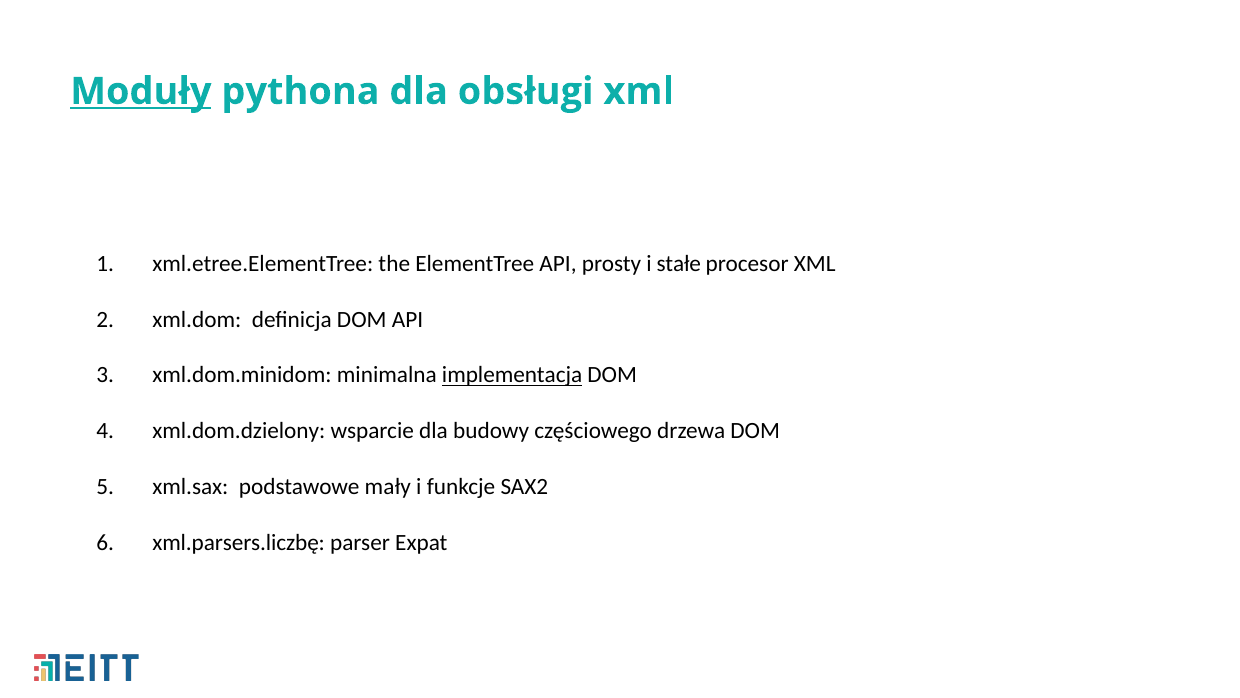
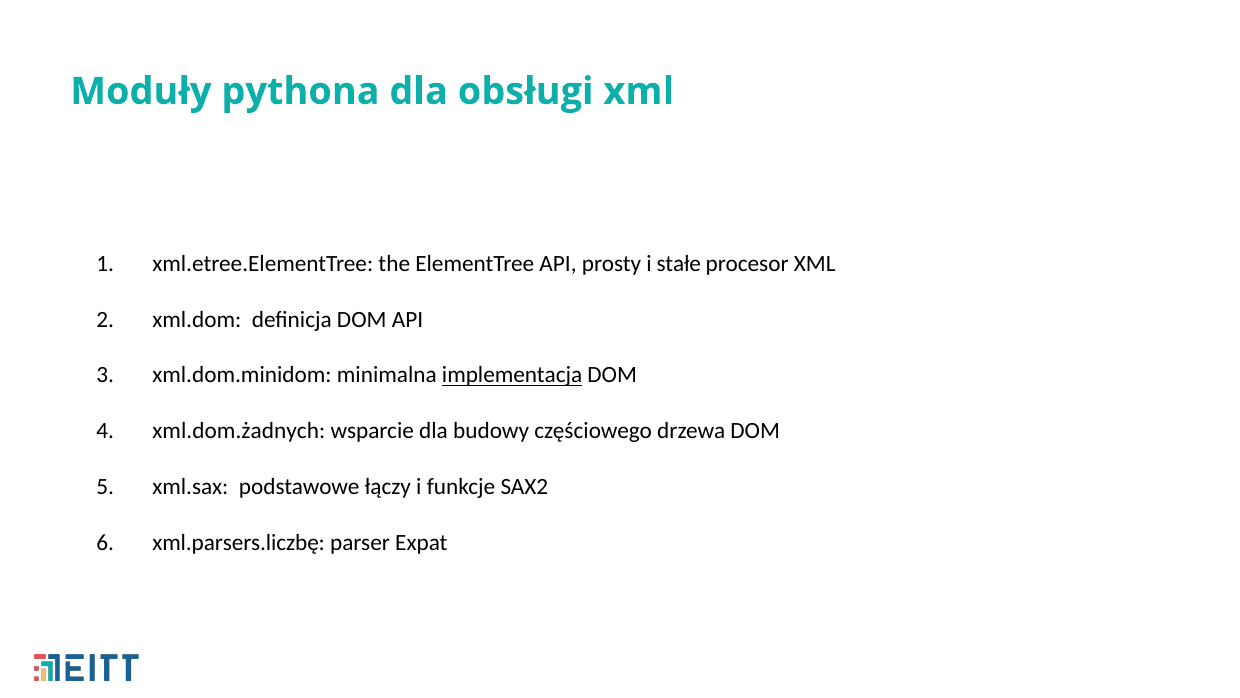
Moduły underline: present -> none (141, 91)
xml.dom.dzielony: xml.dom.dzielony -> xml.dom.żadnych (239, 431)
mały: mały -> łączy (388, 487)
